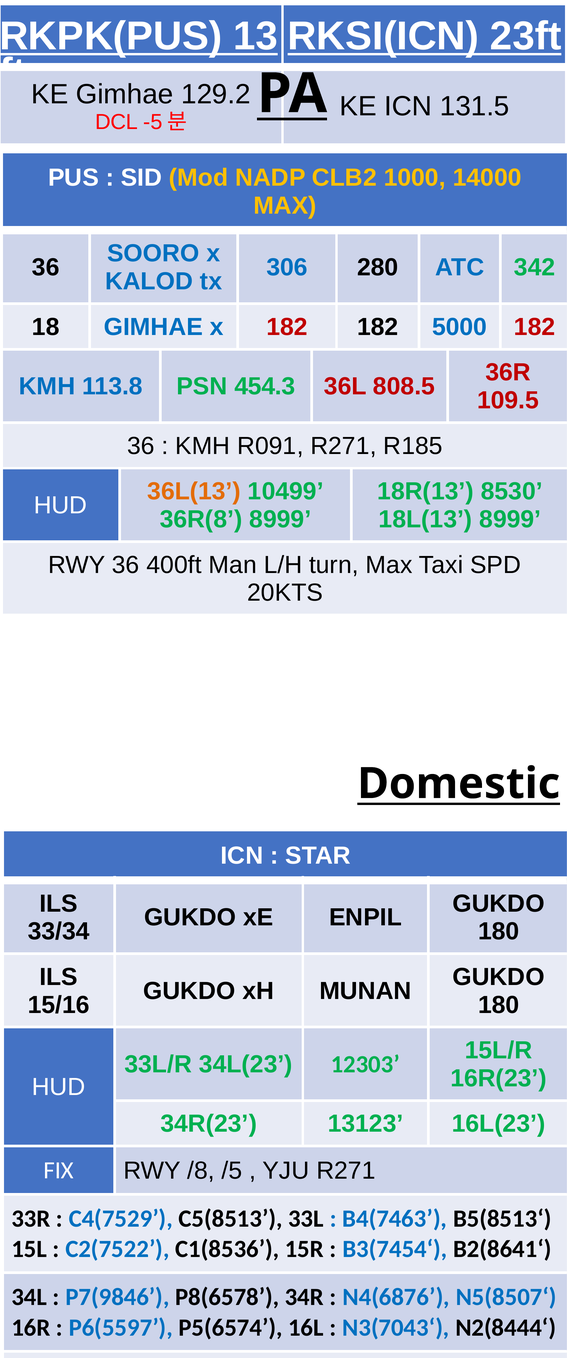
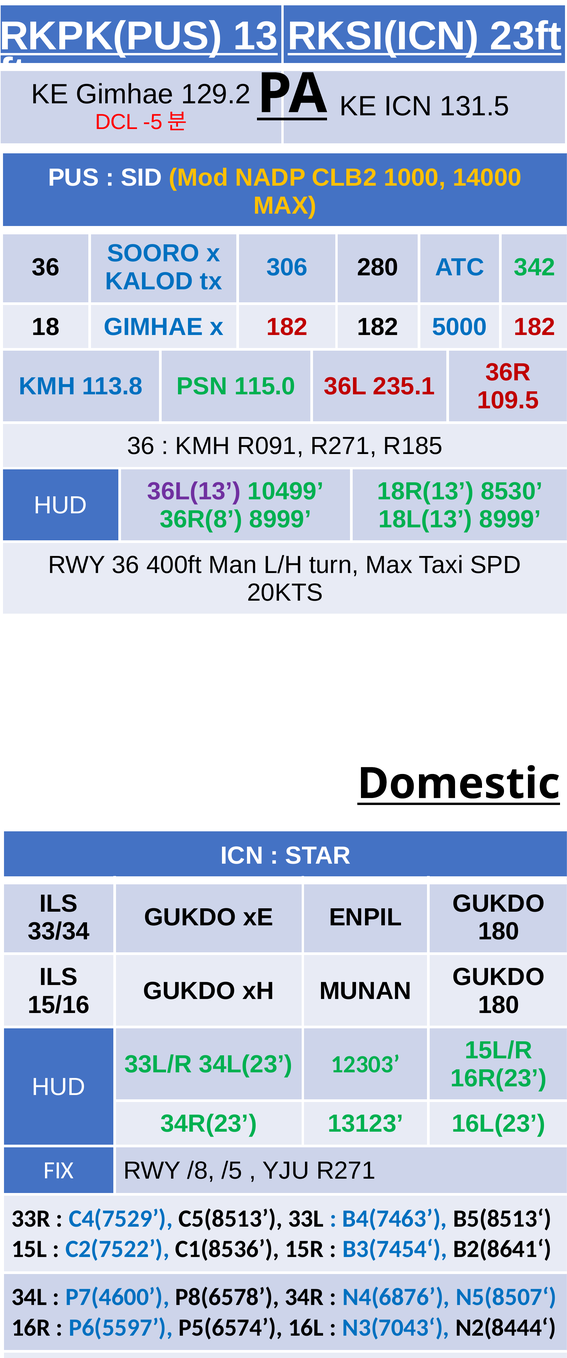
454.3: 454.3 -> 115.0 (265, 386)
808.5: 808.5 -> 235.1 (404, 386)
36L(13 colour: orange -> purple (194, 491)
P7(9846: P7(9846 -> P7(4600 (117, 1296)
